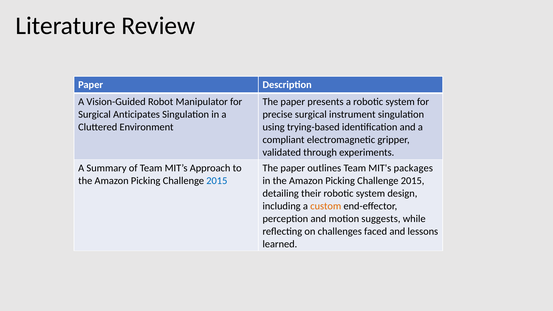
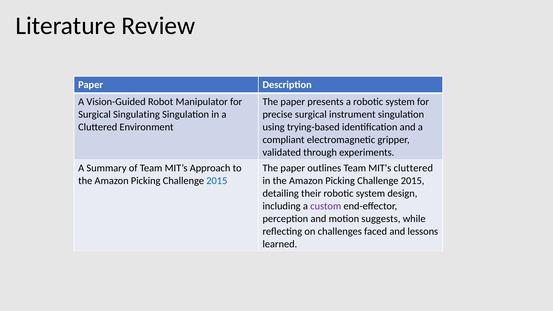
Anticipates: Anticipates -> Singulating (136, 114)
MIT's packages: packages -> cluttered (413, 168)
custom colour: orange -> purple (326, 206)
